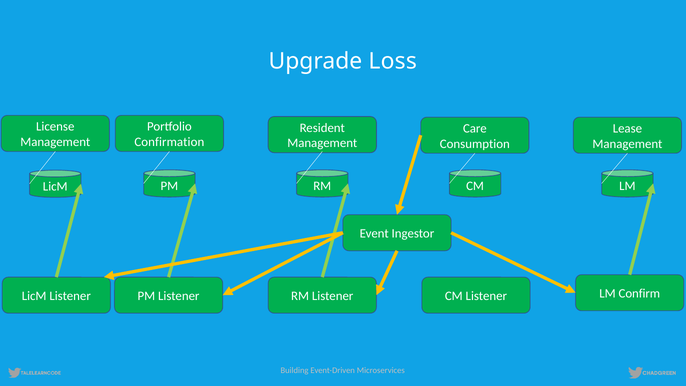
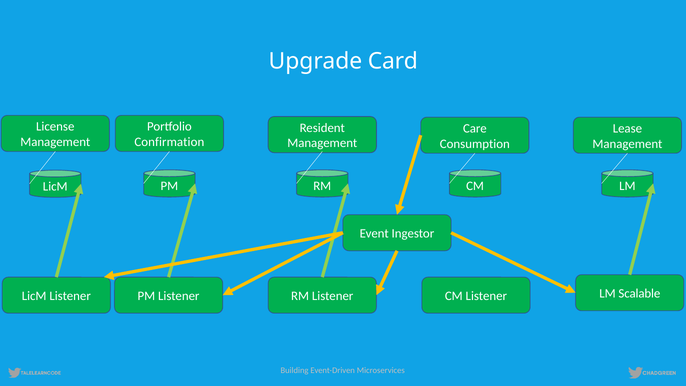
Loss: Loss -> Card (393, 61)
Confirm: Confirm -> Scalable (639, 294)
